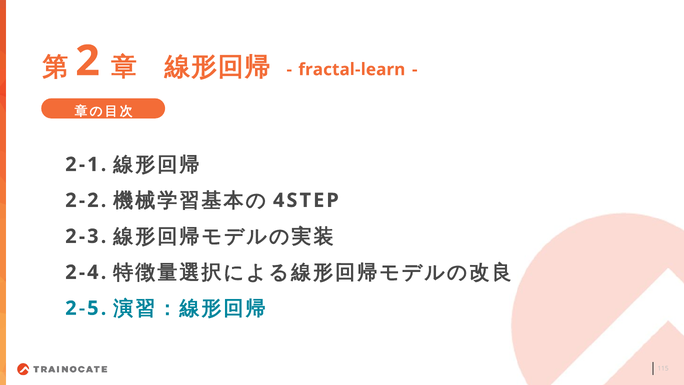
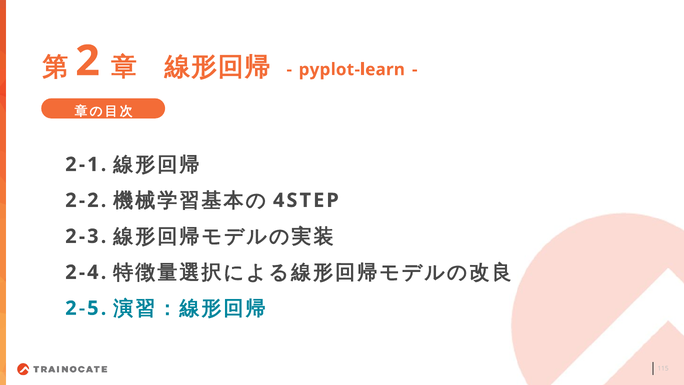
fractal-learn: fractal-learn -> pyplot-learn (352, 70)
